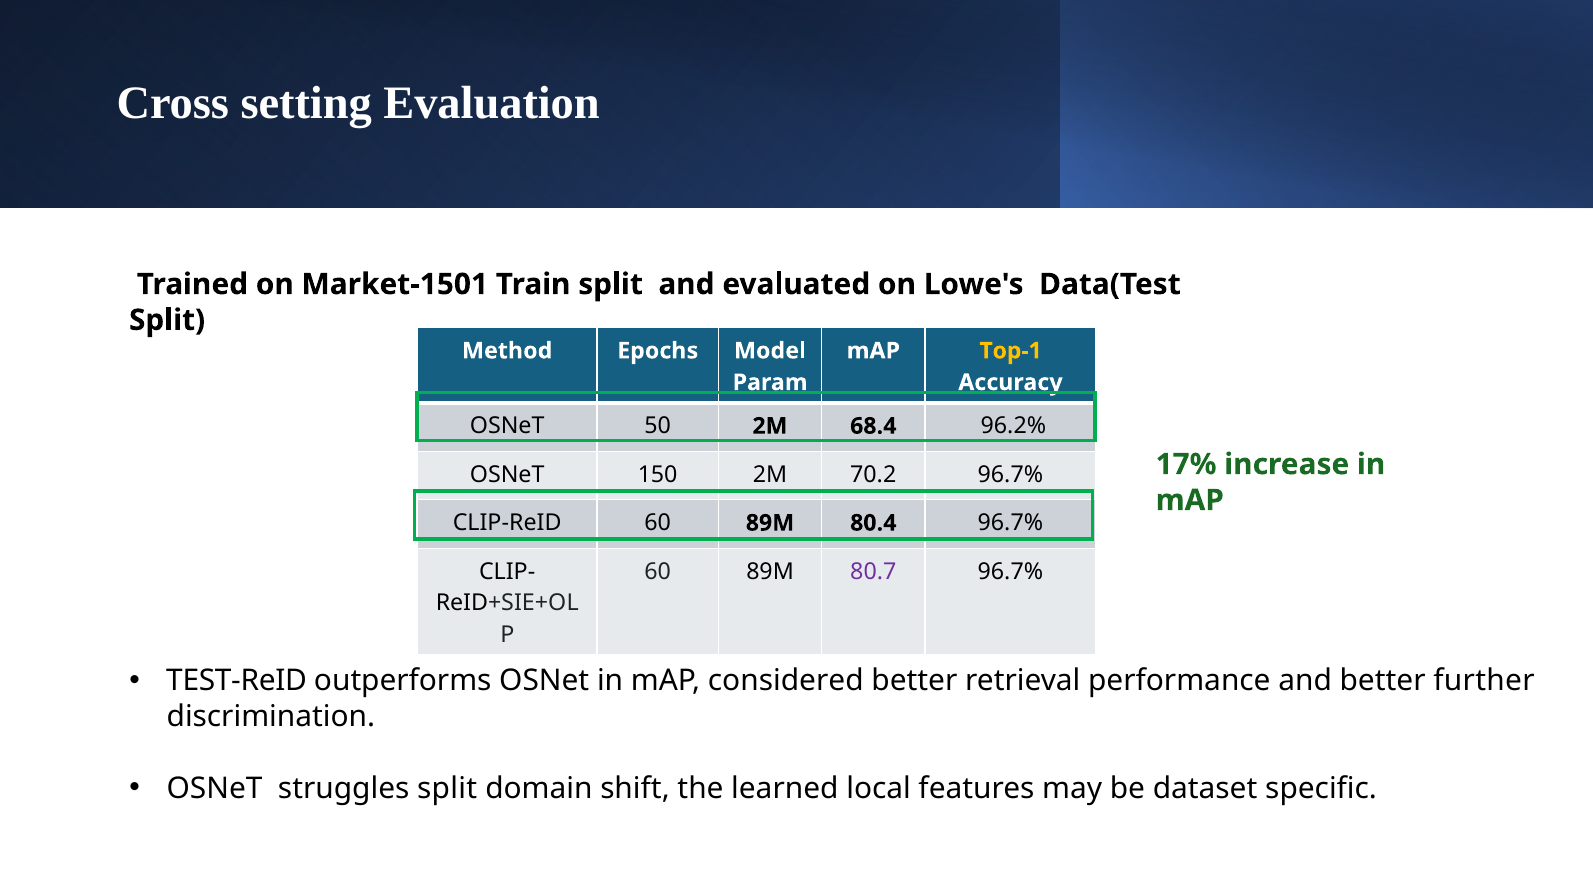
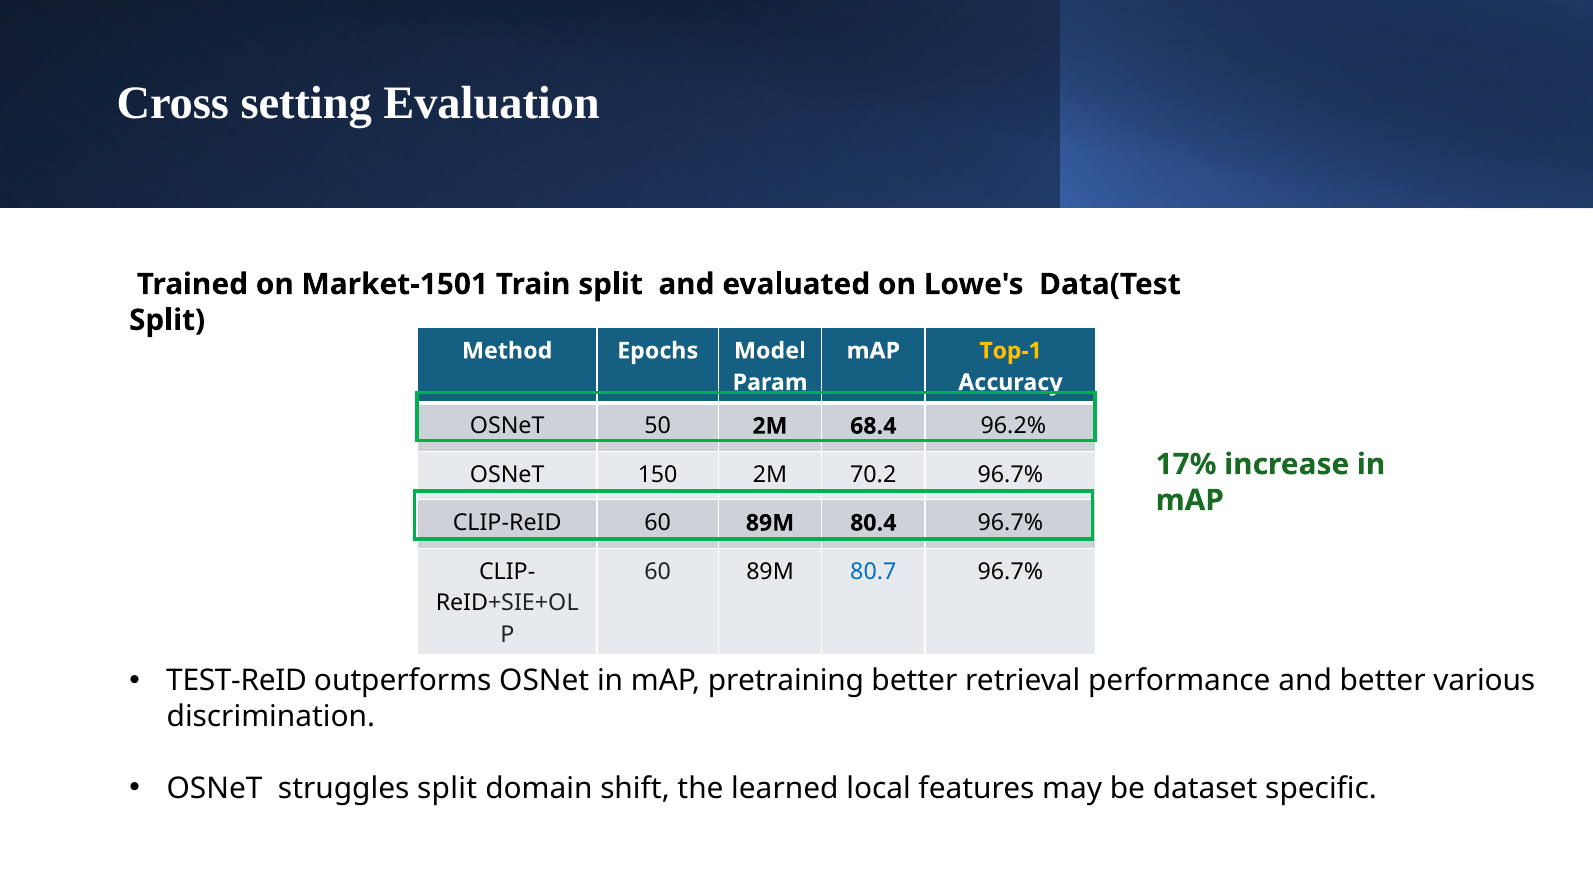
80.7 colour: purple -> blue (873, 571)
considered: considered -> pretraining (786, 681)
further: further -> various (1484, 681)
